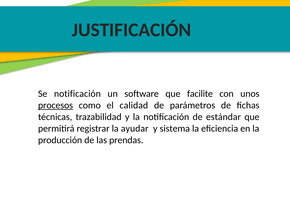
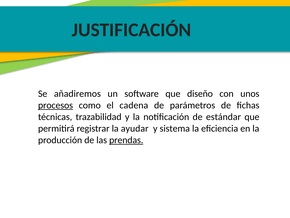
Se notificación: notificación -> añadiremos (77, 93)
facilite: facilite -> diseño (200, 93)
calidad: calidad -> cadena (134, 105)
prendas underline: none -> present (126, 140)
